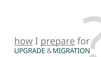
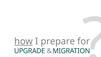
prepare underline: present -> none (58, 41)
